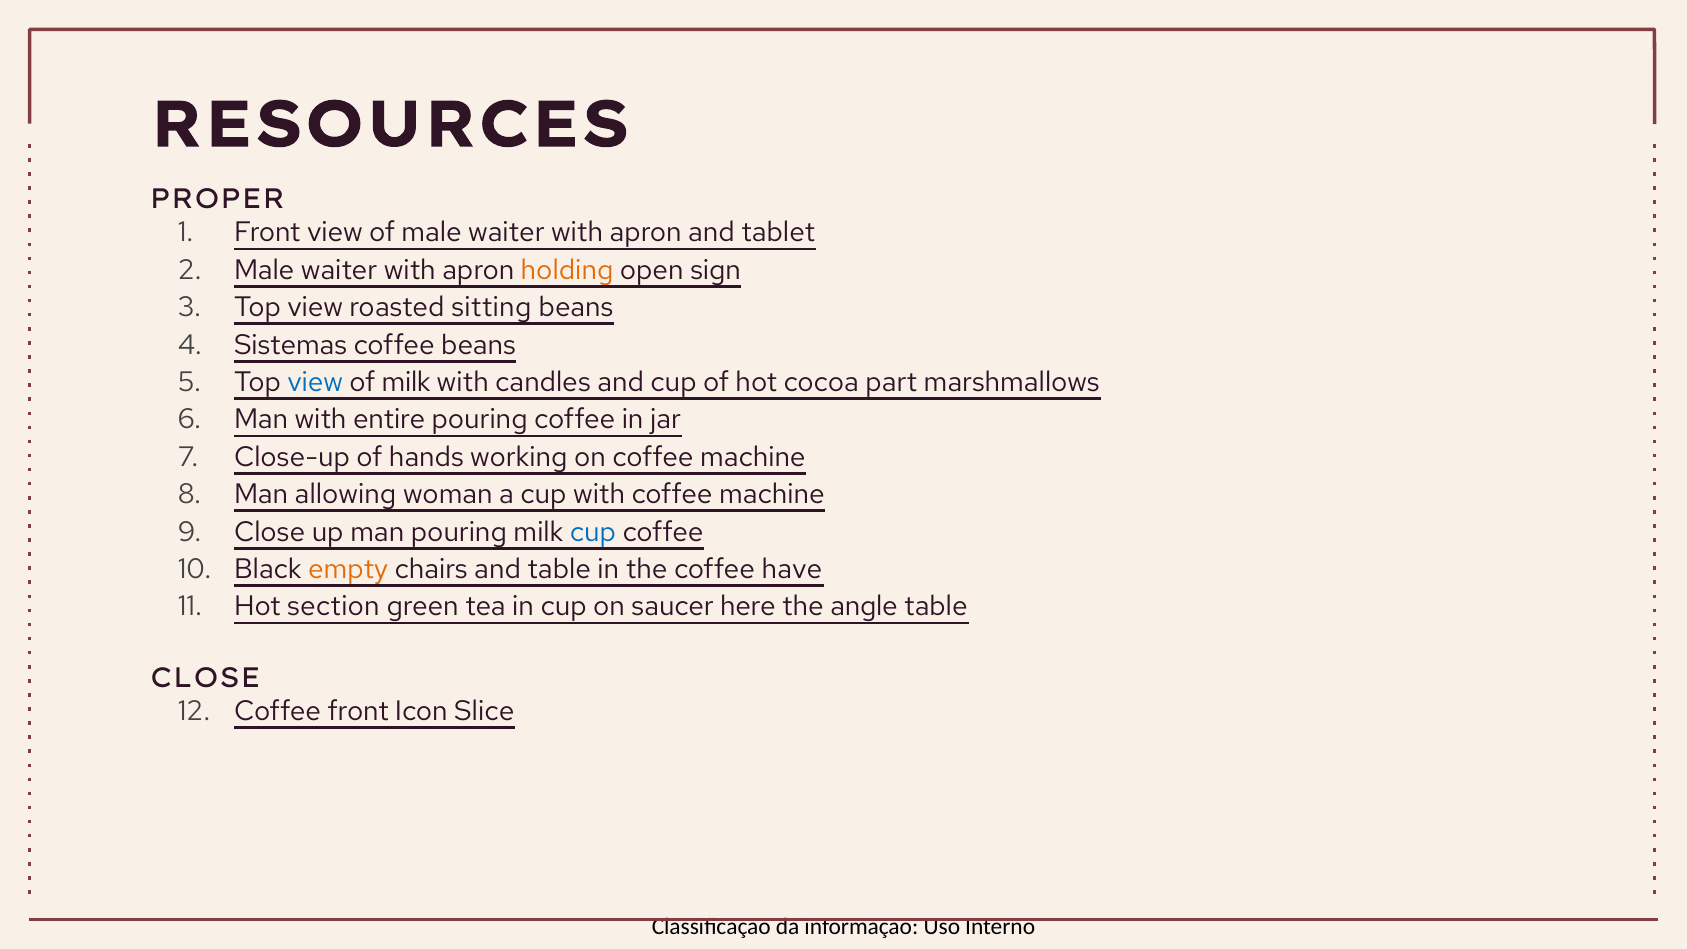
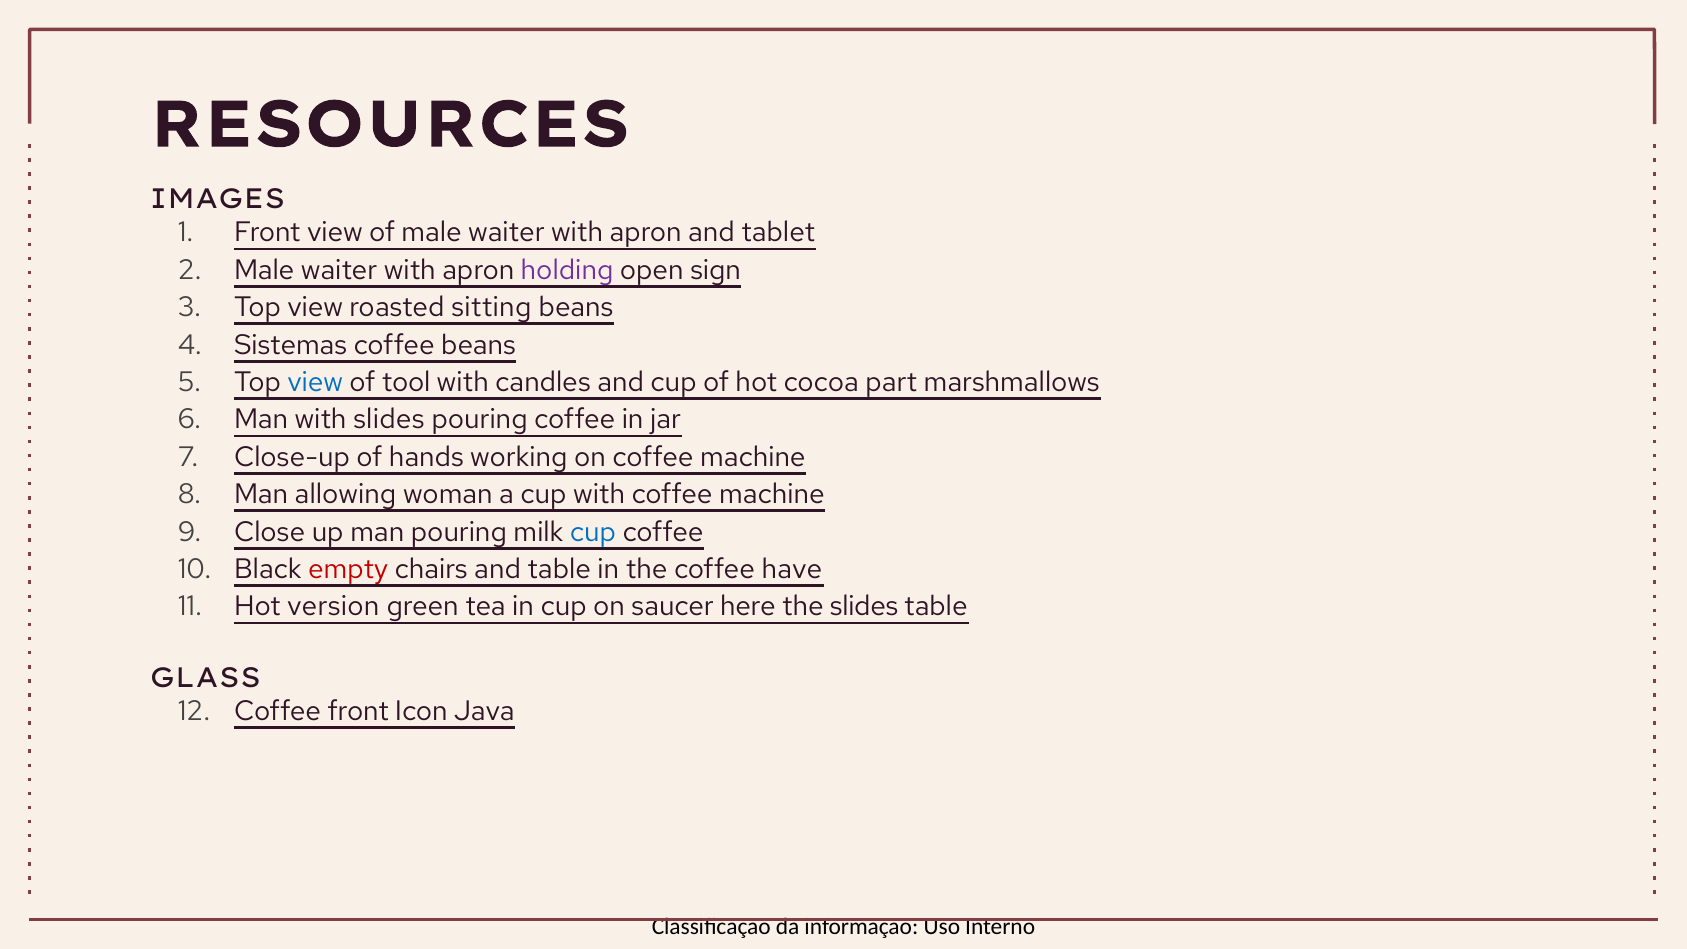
PROPER: PROPER -> IMAGES (218, 199)
holding colour: orange -> purple (567, 270)
of milk: milk -> tool (406, 382)
with entire: entire -> slides (389, 420)
empty colour: orange -> red (348, 569)
section: section -> version (333, 607)
the angle: angle -> slides (864, 607)
CLOSE: CLOSE -> GLASS (206, 678)
Slice: Slice -> Java (484, 711)
